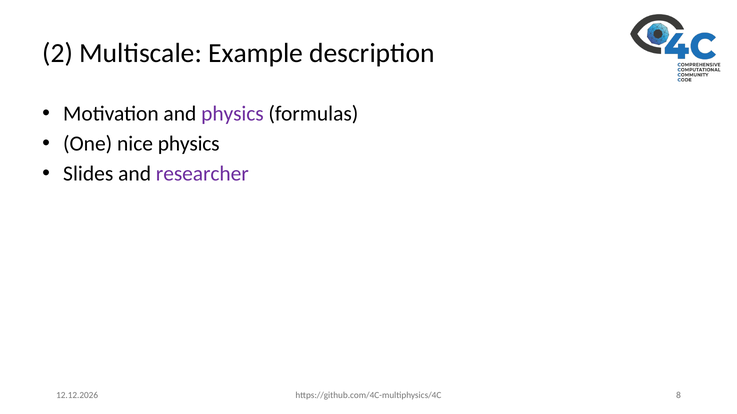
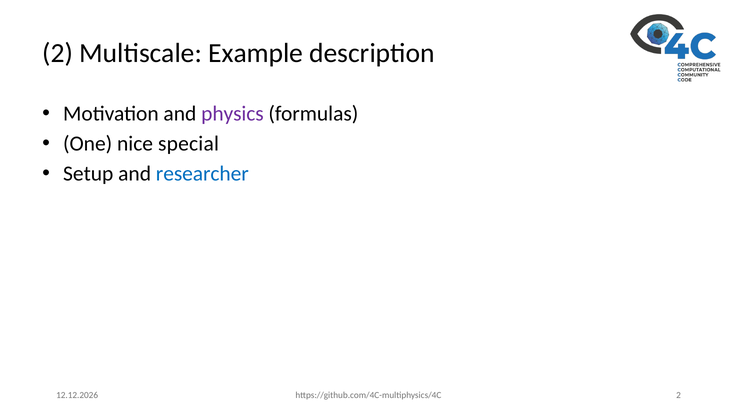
nice physics: physics -> special (188, 144)
Slides: Slides -> Setup (88, 174)
researcher colour: purple -> blue (202, 174)
https://github.com/4C-multiphysics/4C 8: 8 -> 2 (679, 396)
